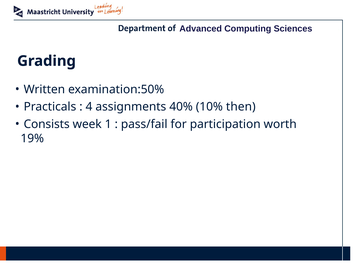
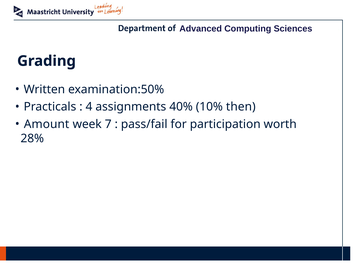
Consists: Consists -> Amount (47, 124)
1: 1 -> 7 (108, 124)
19%: 19% -> 28% (32, 138)
